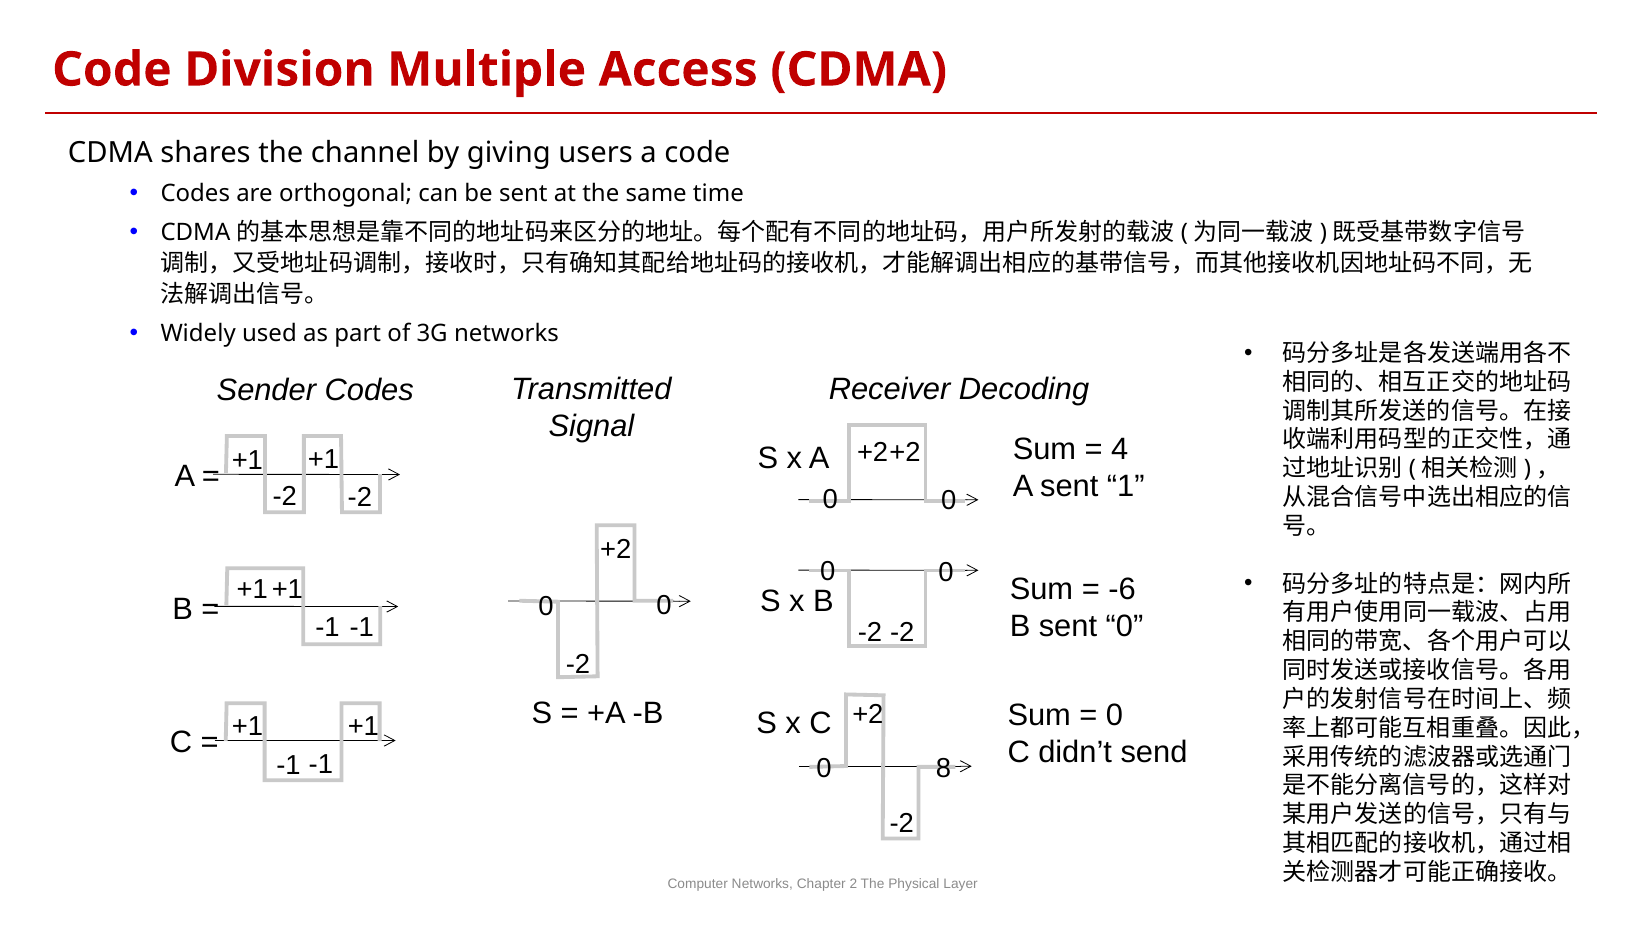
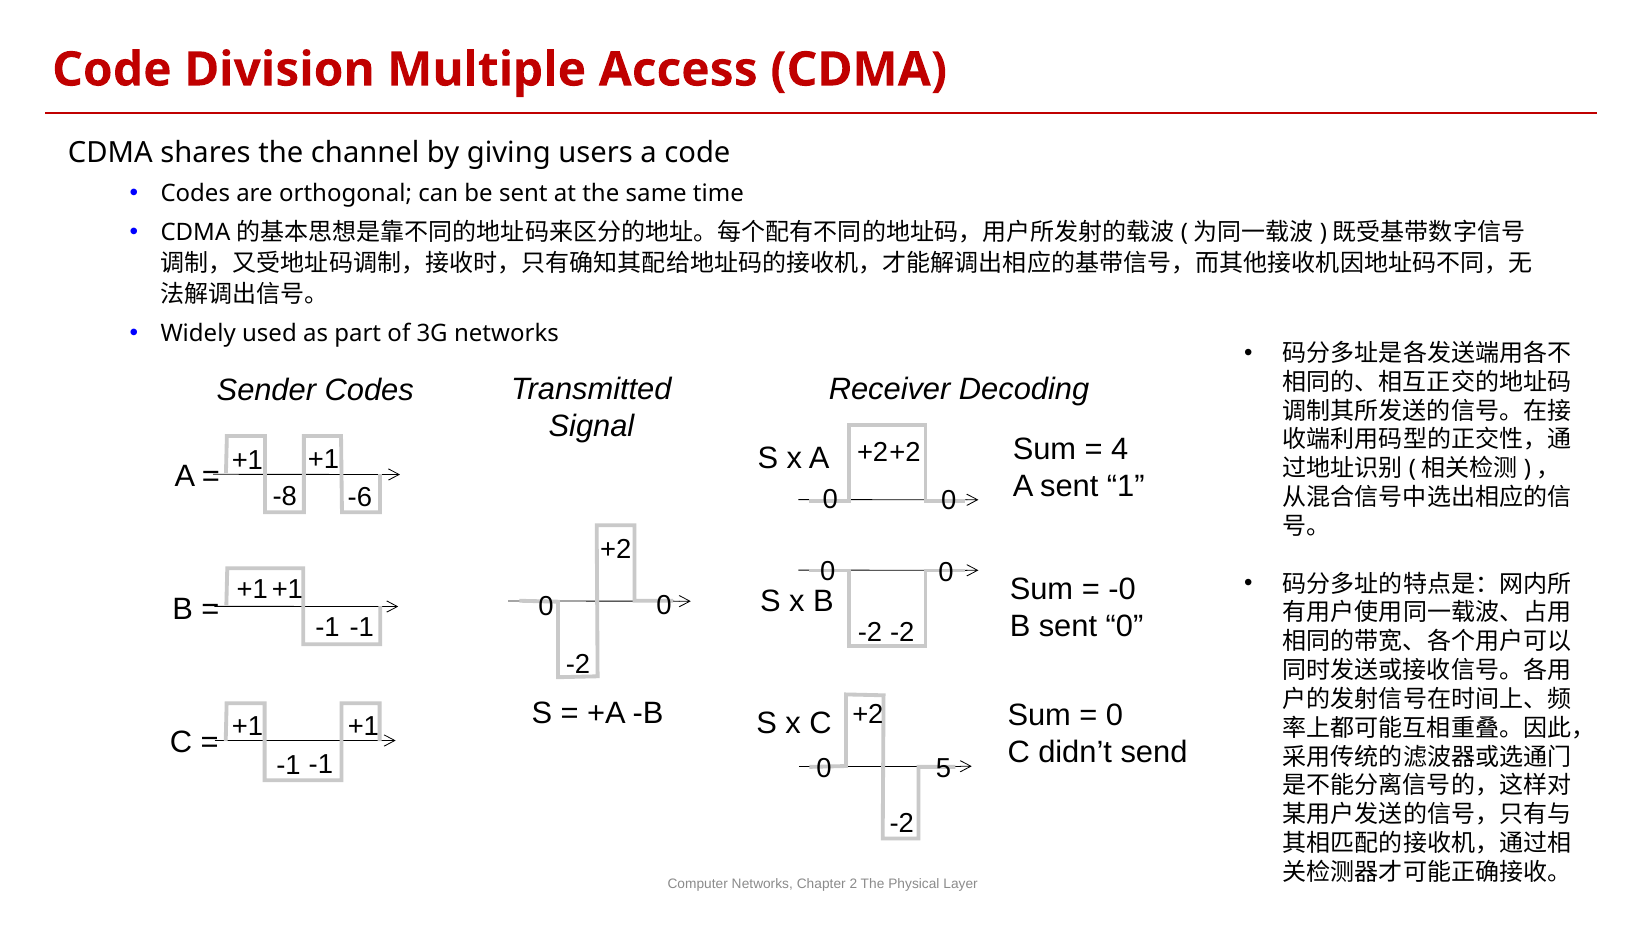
-2: -2 -> -8 (285, 497)
-2: -2 -> -6 (360, 498)
-6: -6 -> -0 (1122, 589)
8: 8 -> 5 (944, 769)
